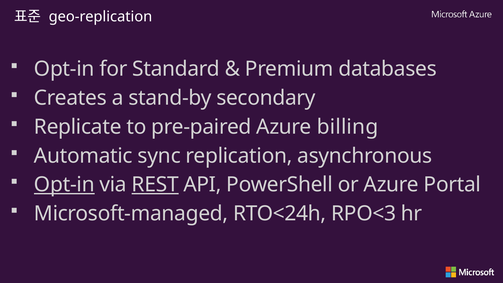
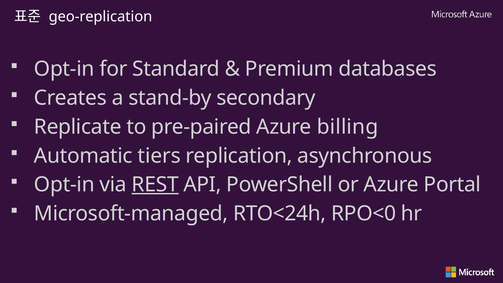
sync: sync -> tiers (159, 156)
Opt-in underline: present -> none (64, 185)
RPO<3: RPO<3 -> RPO<0 (364, 214)
